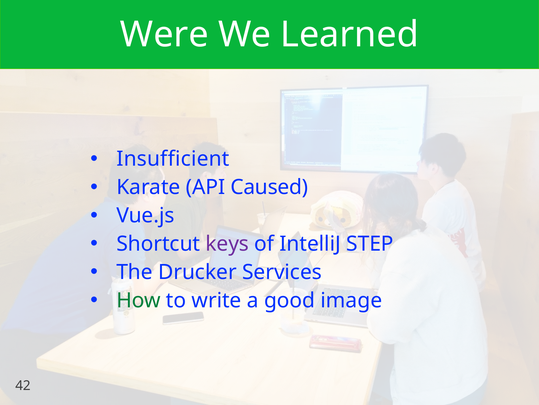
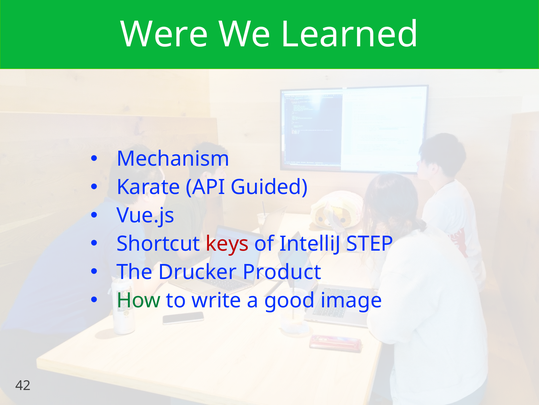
Insufficient: Insufficient -> Mechanism (173, 159)
Caused: Caused -> Guided (269, 187)
keys colour: purple -> red (227, 243)
Services: Services -> Product (282, 272)
